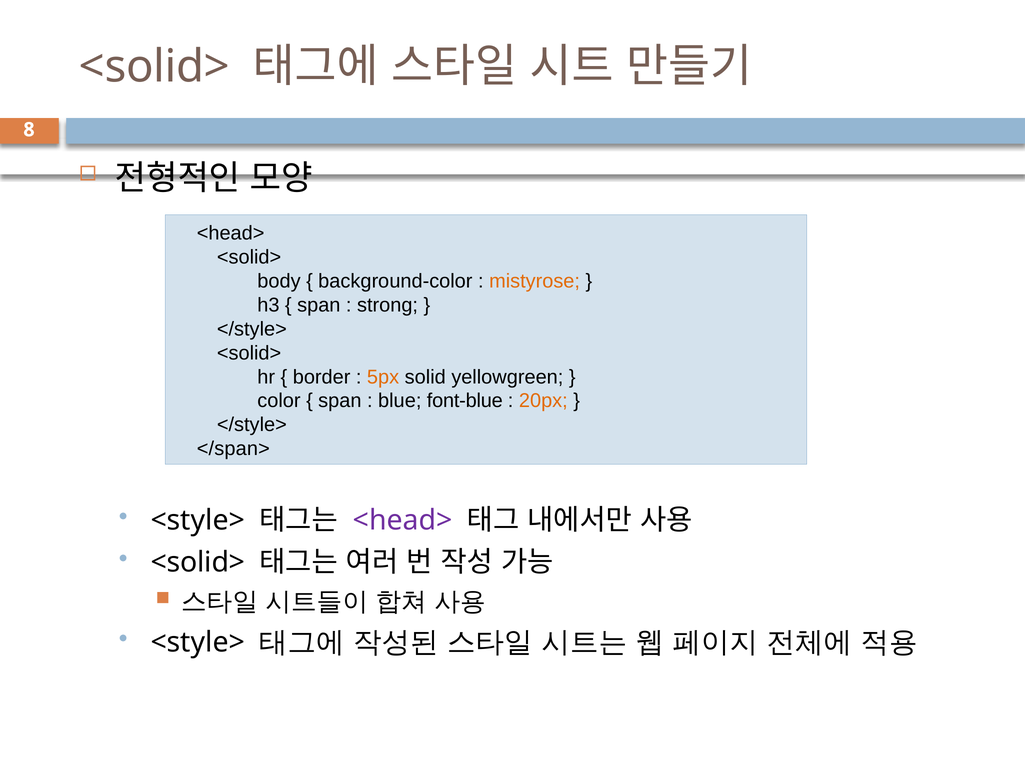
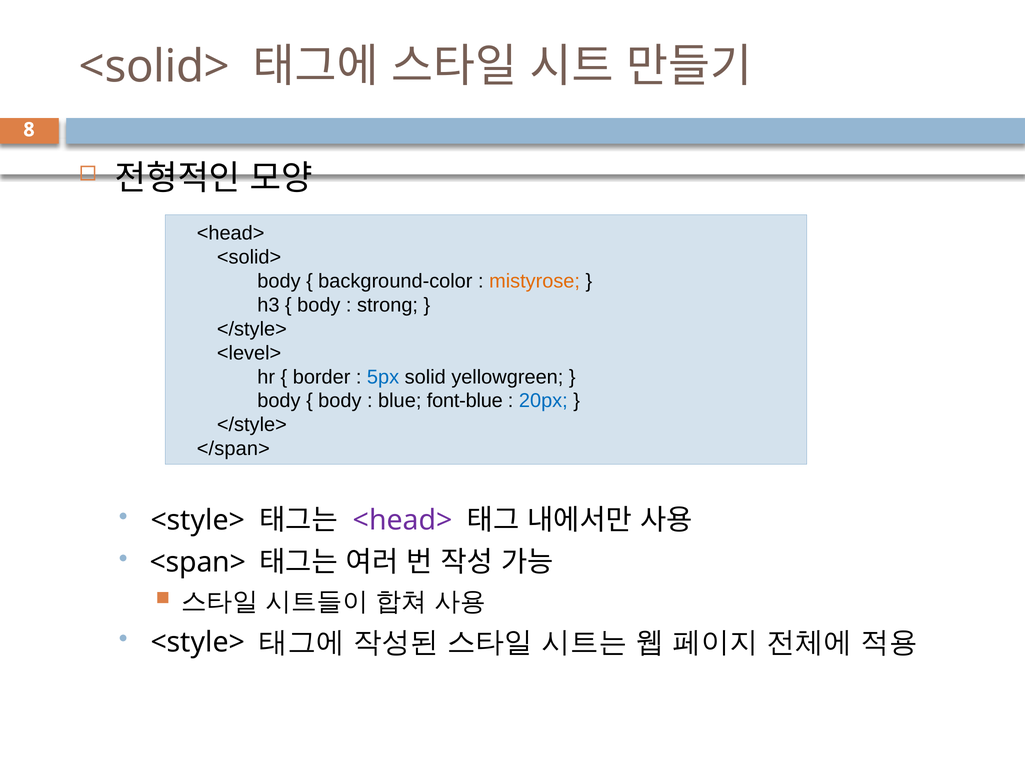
span: span -> body (319, 305)
<solid>: <solid> -> <level> (249, 353)
5px colour: orange -> blue (383, 377)
color: color -> body (279, 401)
span: span -> body (340, 401)
20px colour: orange -> blue (543, 401)
<solid>: <solid> -> <span> (198, 562)
